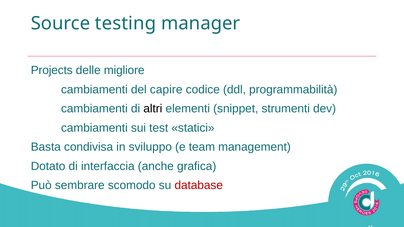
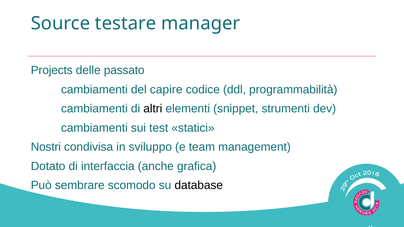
testing: testing -> testare (126, 23)
migliore: migliore -> passato (124, 70)
Basta: Basta -> Nostri (46, 147)
database colour: red -> black (199, 186)
